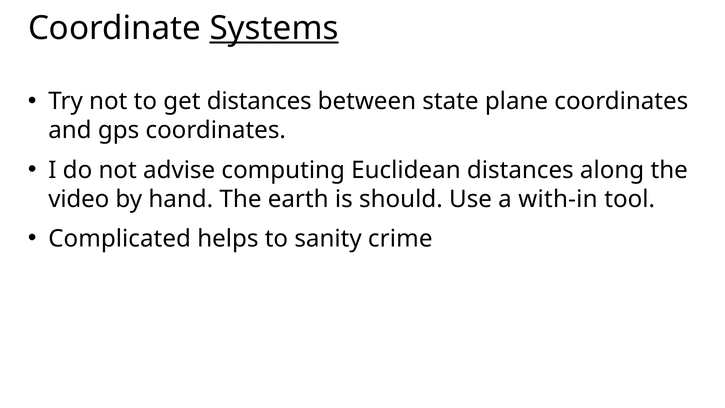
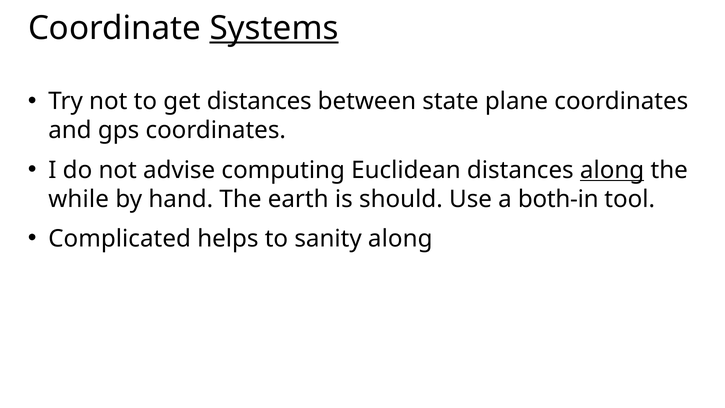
along underline: none -> present (612, 170)
video: video -> while (79, 199)
with-in: with-in -> both-in (558, 199)
sanity crime: crime -> along (400, 239)
